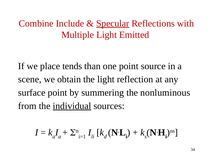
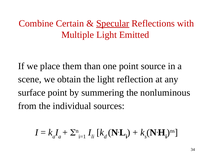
Include: Include -> Certain (70, 23)
tends: tends -> them (72, 66)
individual underline: present -> none (72, 106)
